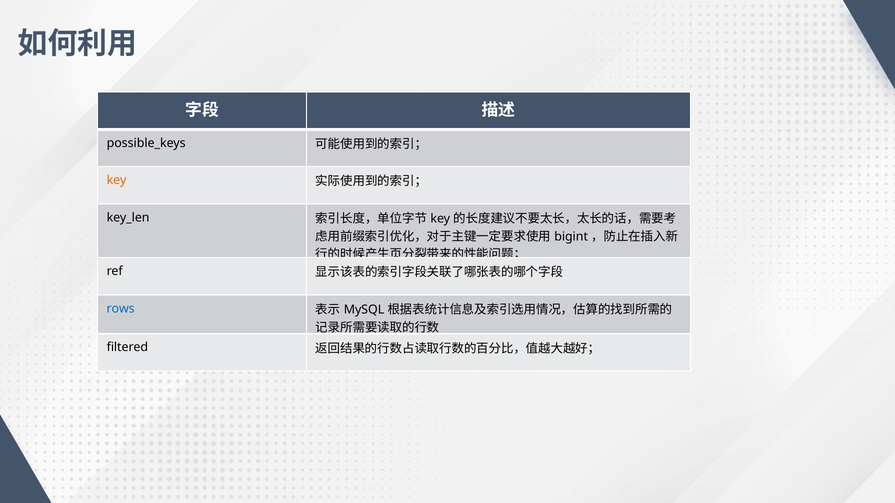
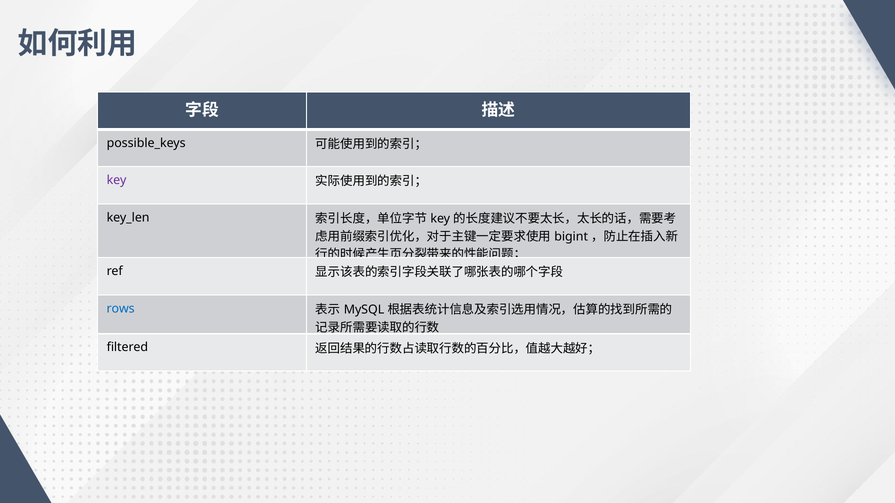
key colour: orange -> purple (117, 180)
